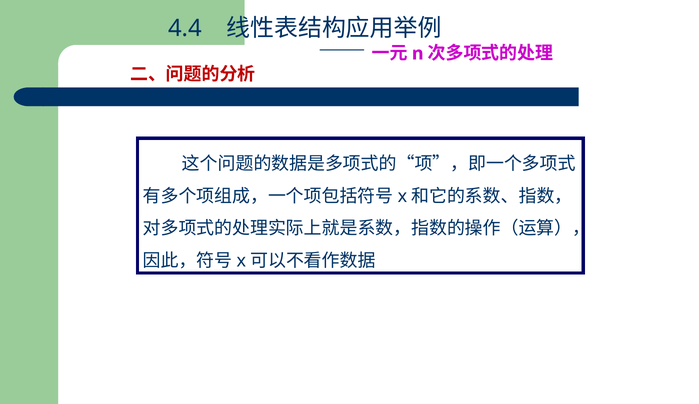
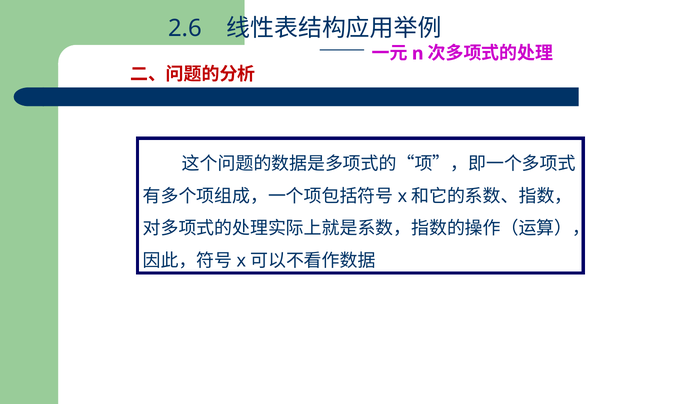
4.4: 4.4 -> 2.6 (185, 29)
